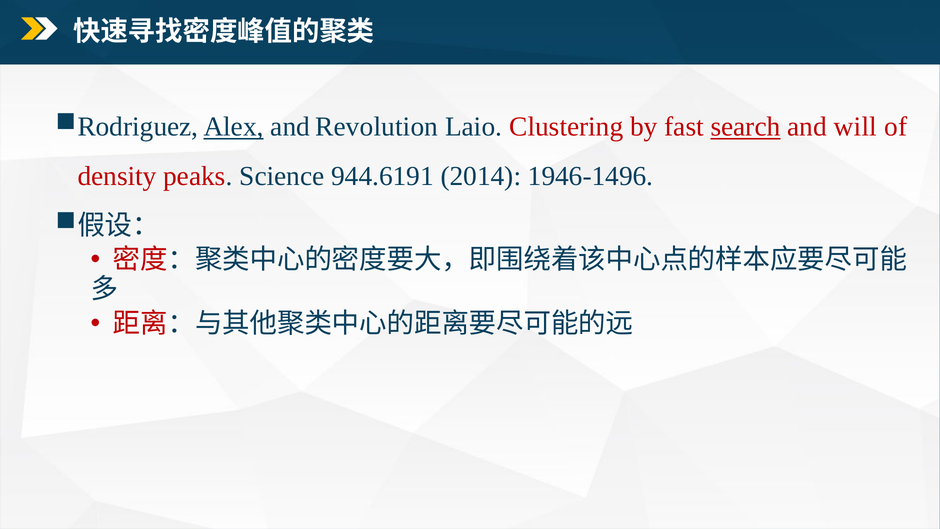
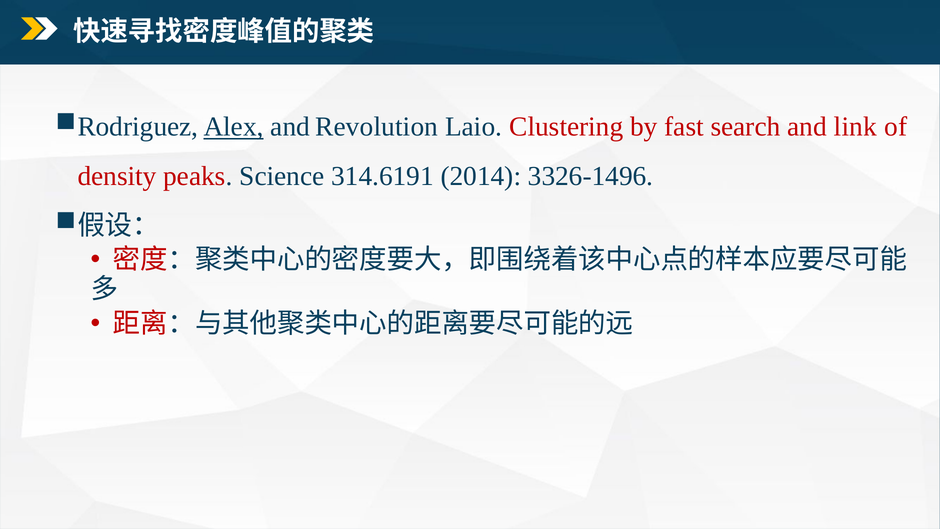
search underline: present -> none (745, 127)
will: will -> link (855, 127)
944.6191: 944.6191 -> 314.6191 (383, 176)
1946-1496: 1946-1496 -> 3326-1496 (591, 176)
